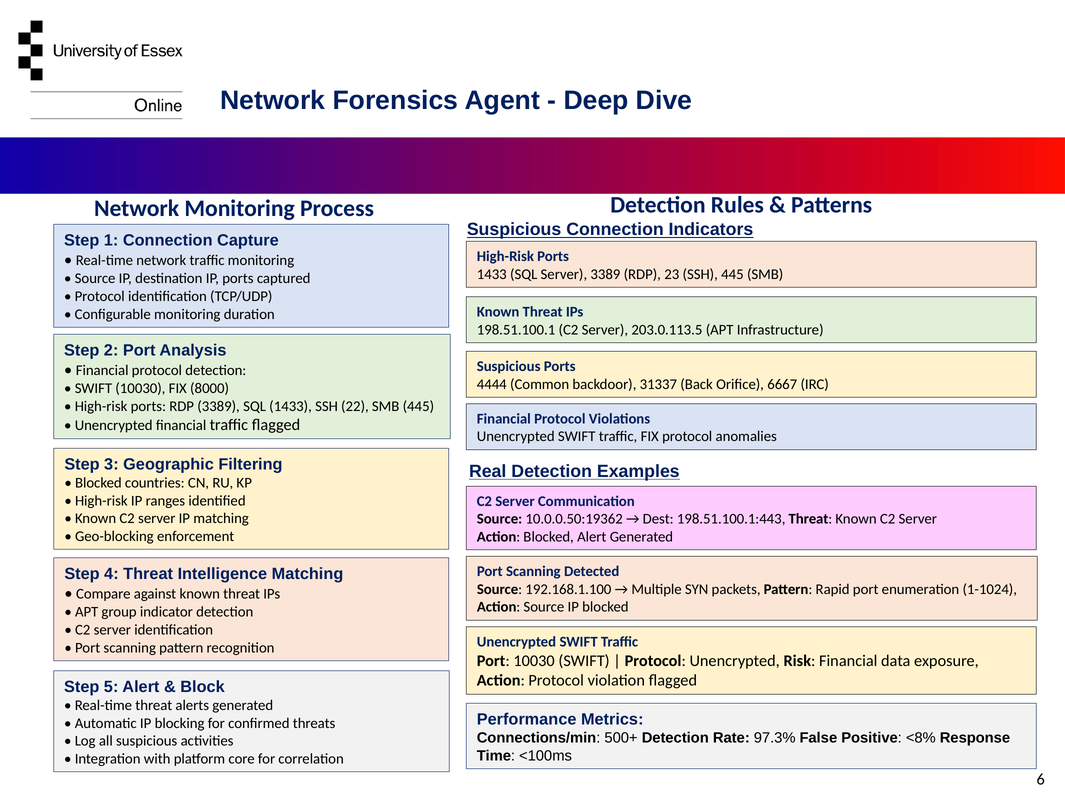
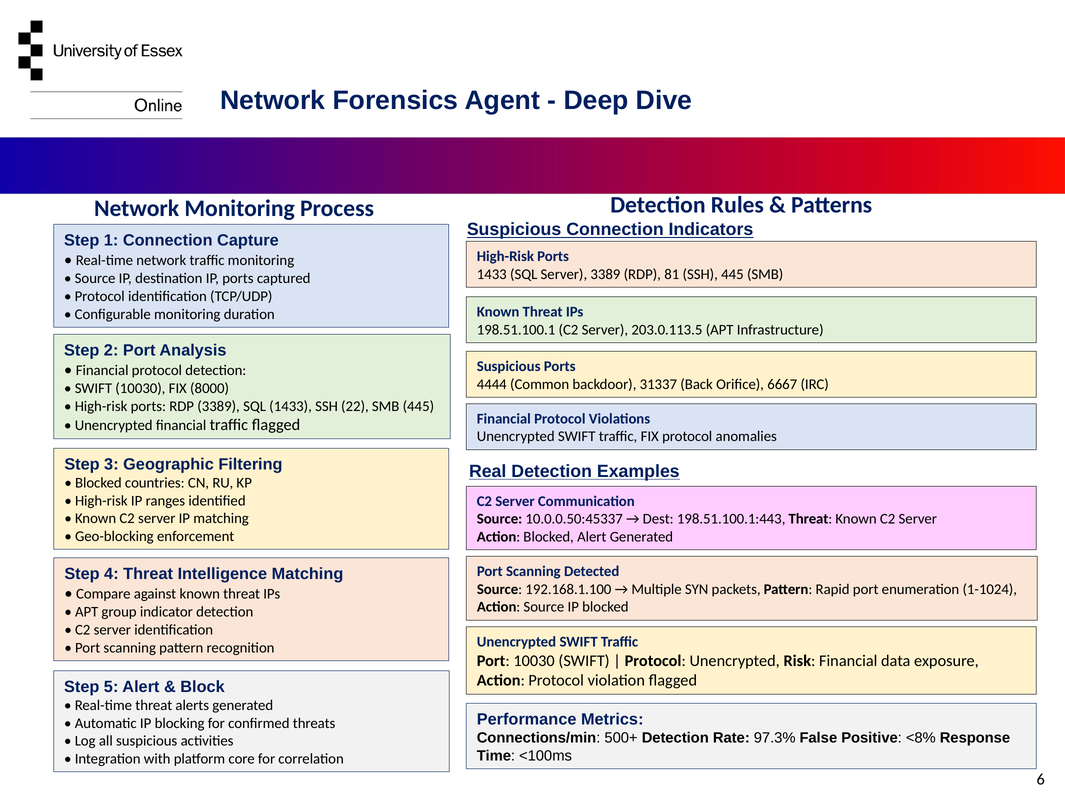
23: 23 -> 81 (672, 274)
10.0.0.50:19362: 10.0.0.50:19362 -> 10.0.0.50:45337 (574, 519)
